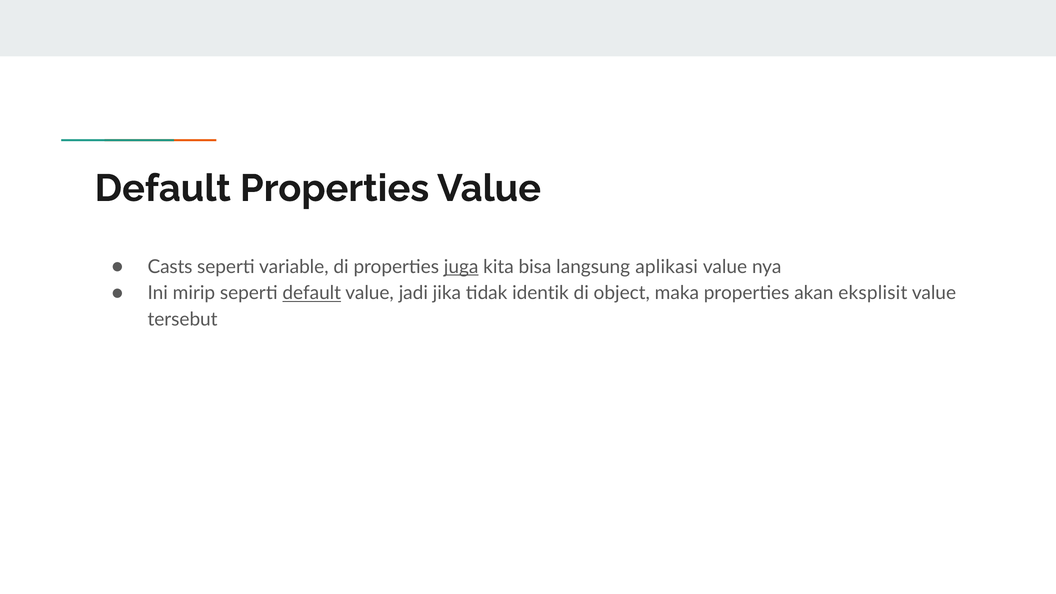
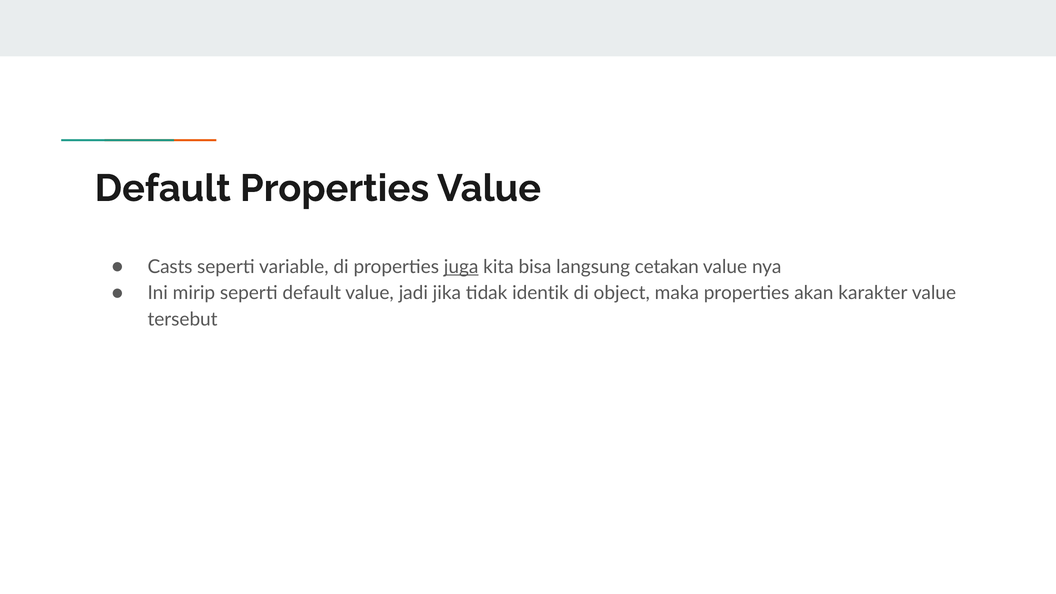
aplikasi: aplikasi -> cetakan (667, 267)
default underline: present -> none (312, 293)
eksplisit: eksplisit -> karakter (873, 293)
